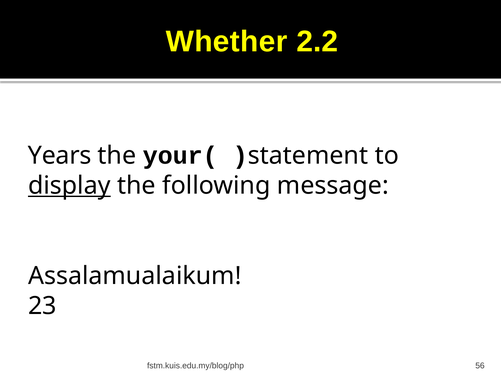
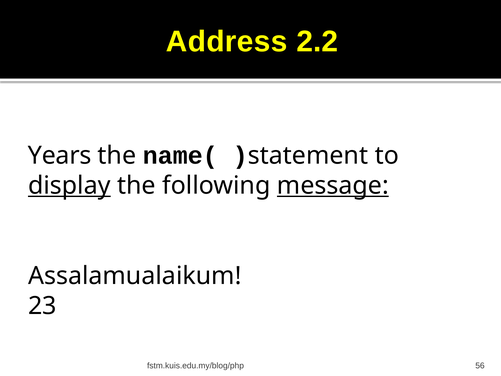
Whether: Whether -> Address (227, 42)
your(: your( -> name( (180, 155)
message underline: none -> present (333, 185)
